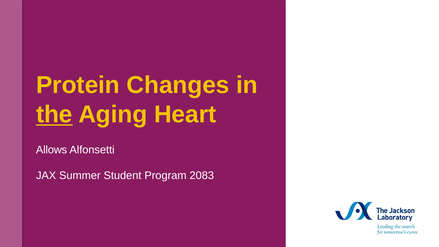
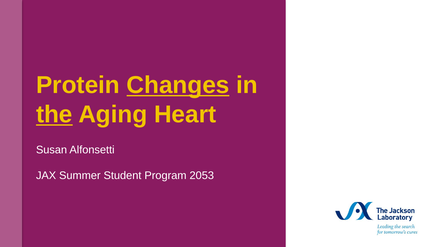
Changes underline: none -> present (178, 85)
Allows: Allows -> Susan (52, 150)
2083: 2083 -> 2053 (202, 175)
